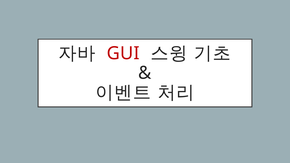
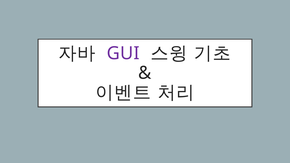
GUI colour: red -> purple (123, 53)
